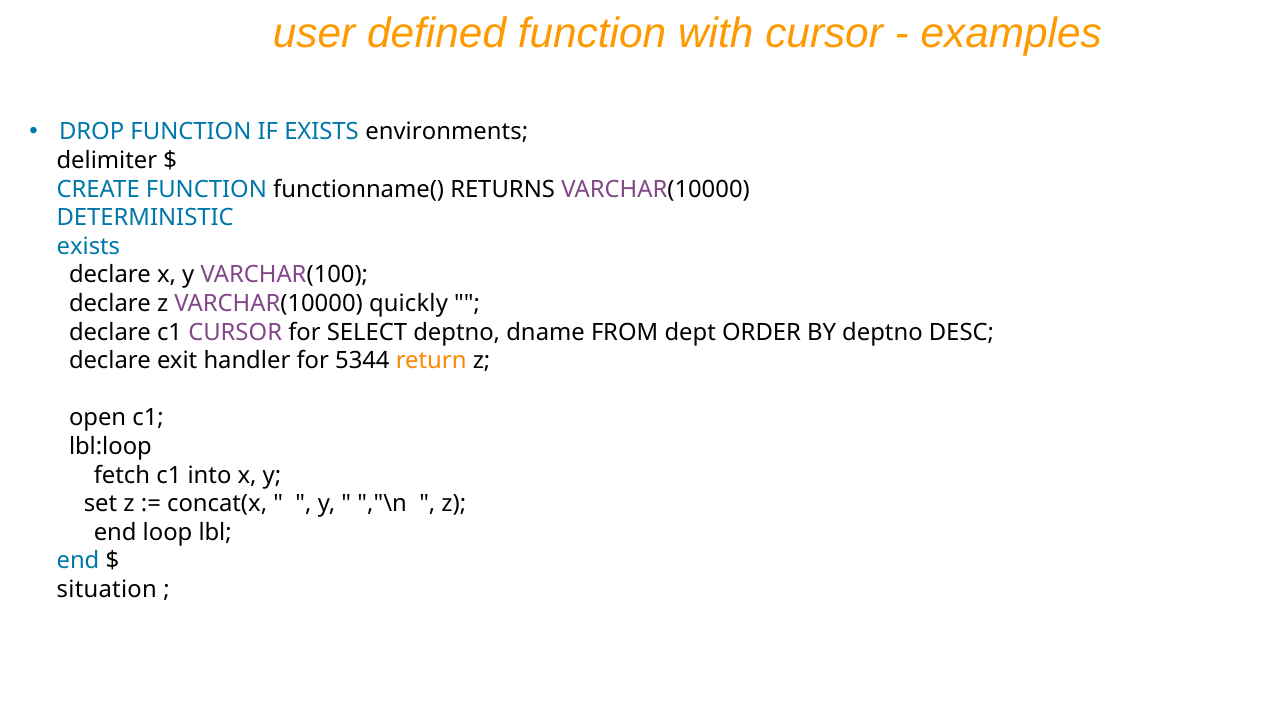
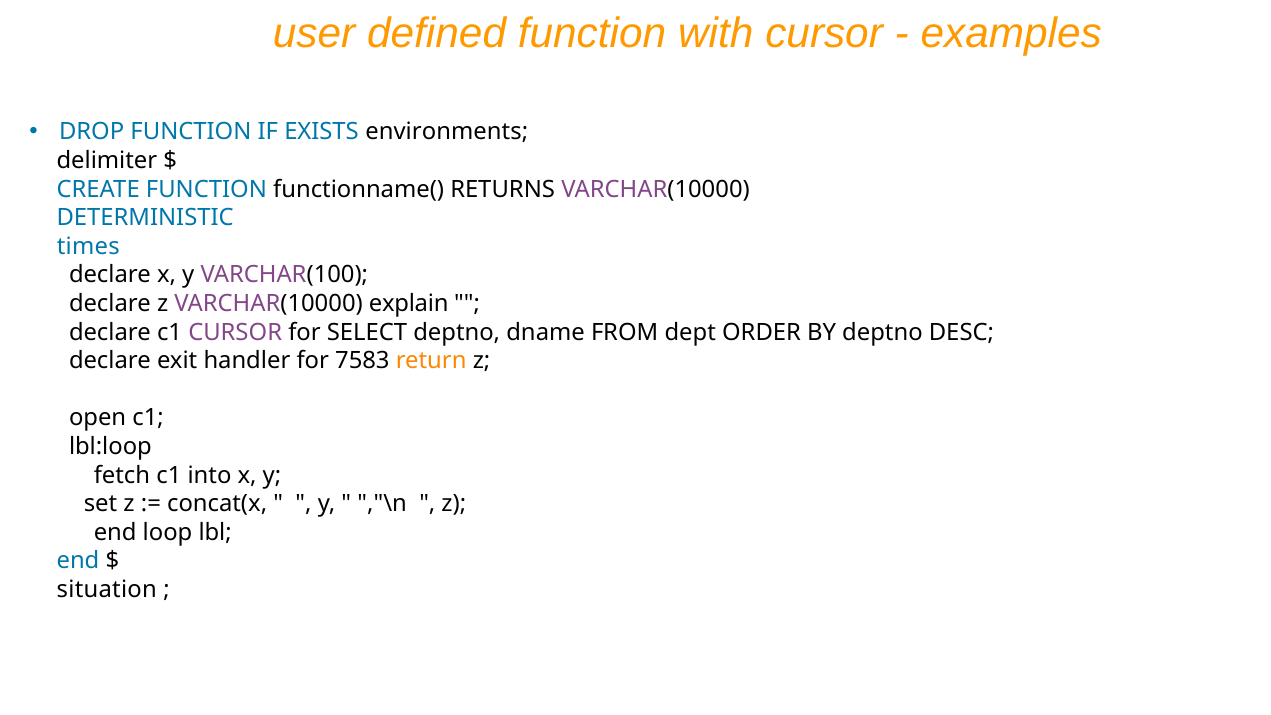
exists: exists -> times (88, 246)
quickly: quickly -> explain (409, 304)
5344: 5344 -> 7583 (362, 361)
